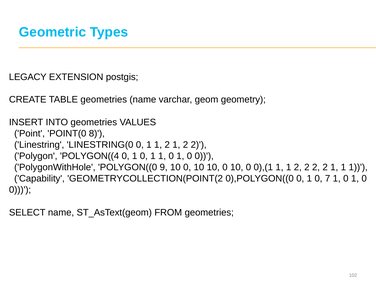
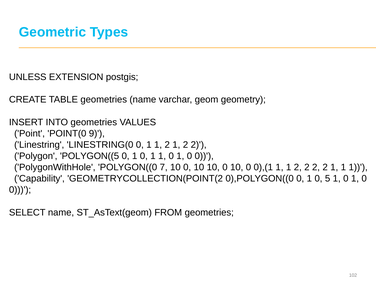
LEGACY: LEGACY -> UNLESS (28, 77)
8: 8 -> 9 (97, 133)
POLYGON((4: POLYGON((4 -> POLYGON((5 (90, 156)
9: 9 -> 7 (164, 167)
7: 7 -> 5 (328, 179)
